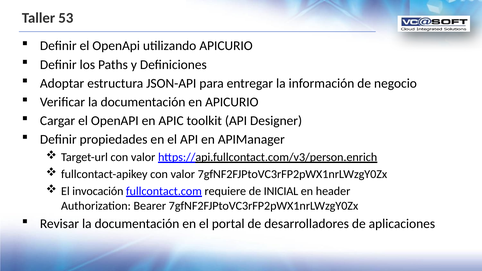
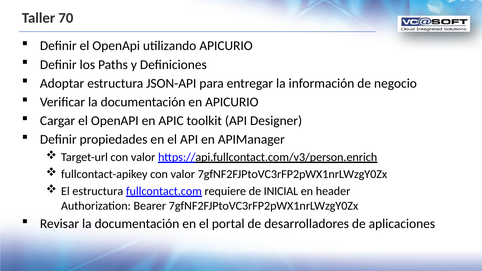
53: 53 -> 70 (66, 18)
El invocación: invocación -> estructura (98, 191)
